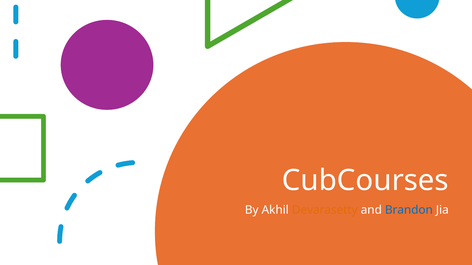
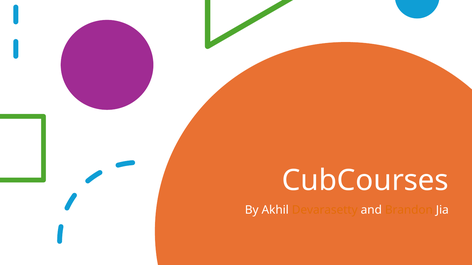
Brandon colour: blue -> orange (409, 210)
